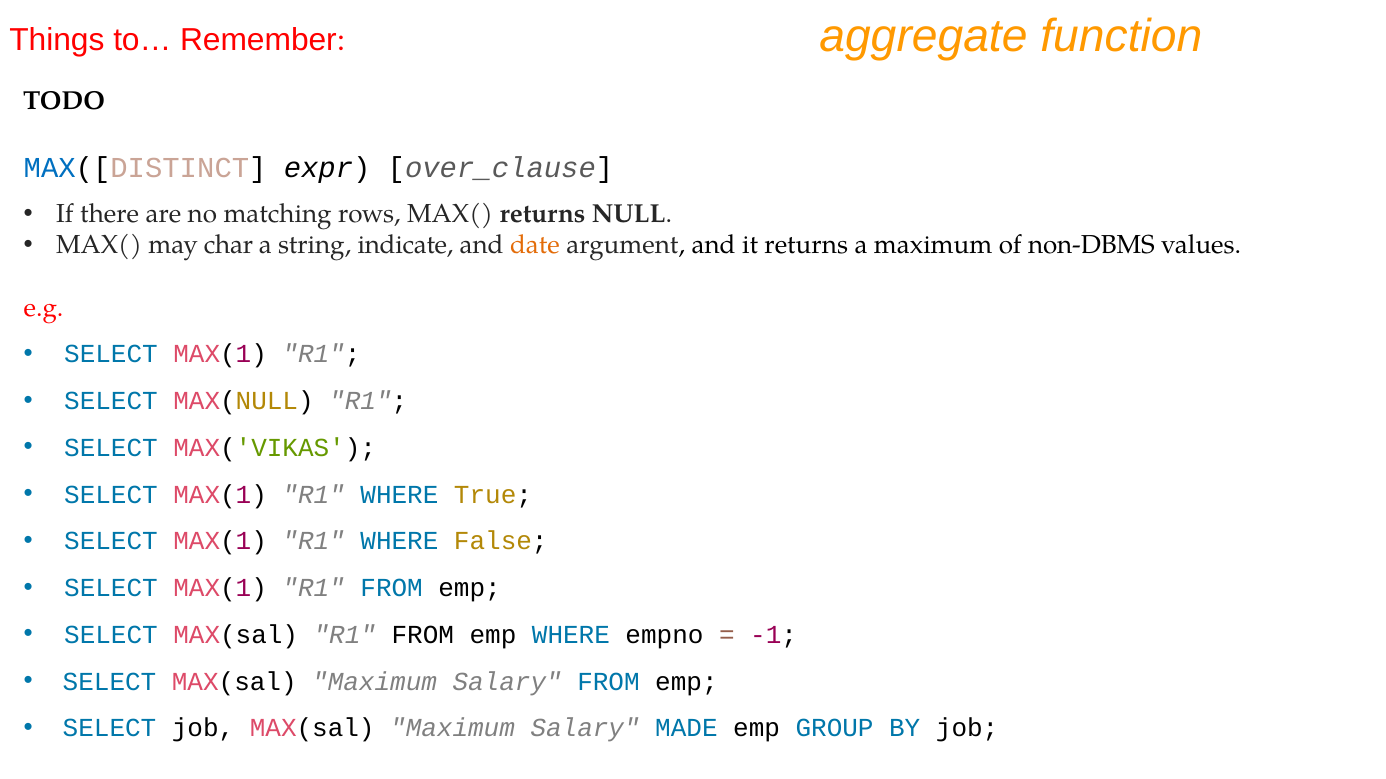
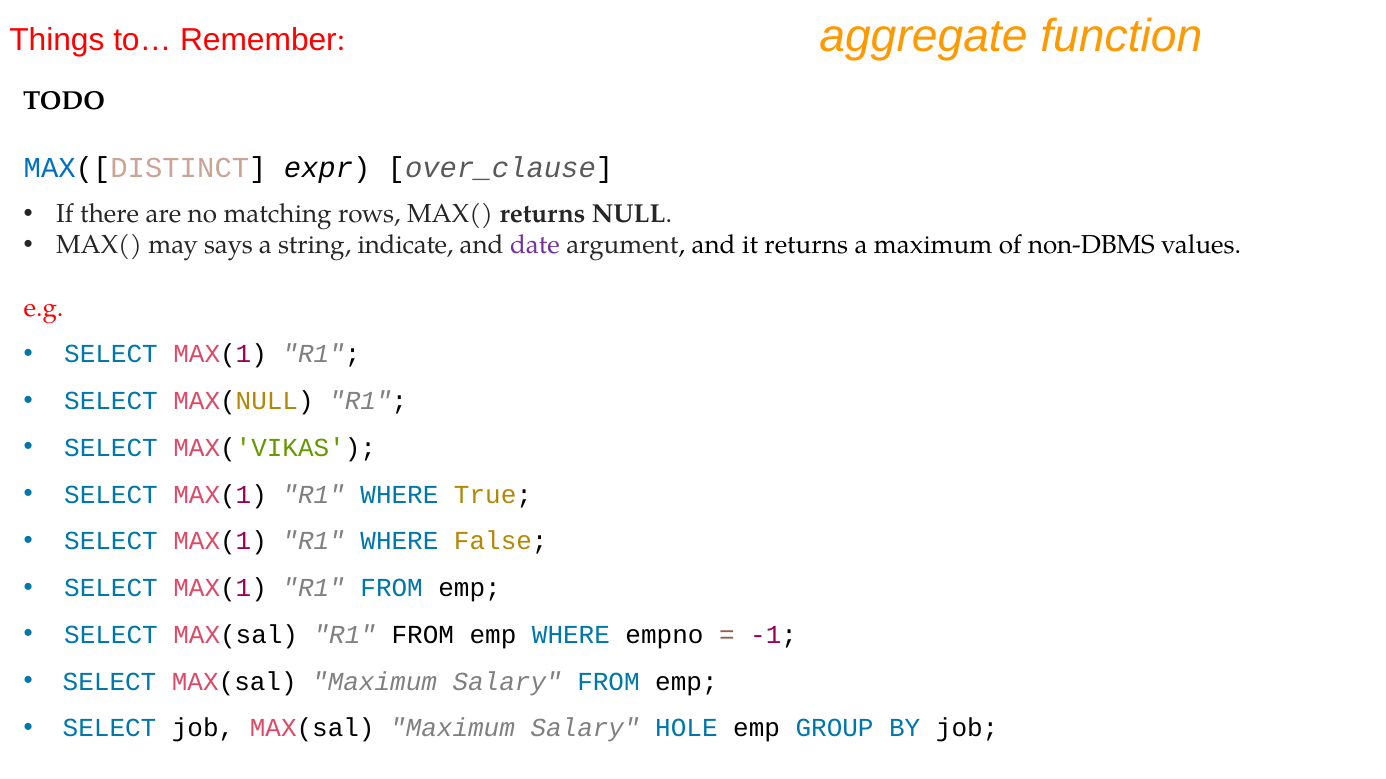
char: char -> says (229, 245)
date colour: orange -> purple (535, 245)
MADE: MADE -> HOLE (686, 729)
